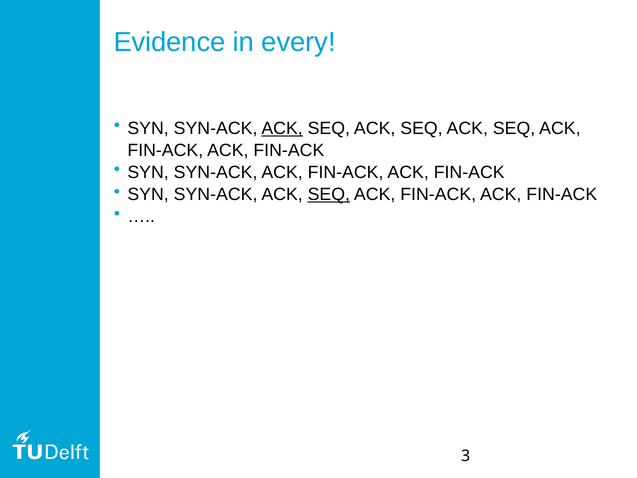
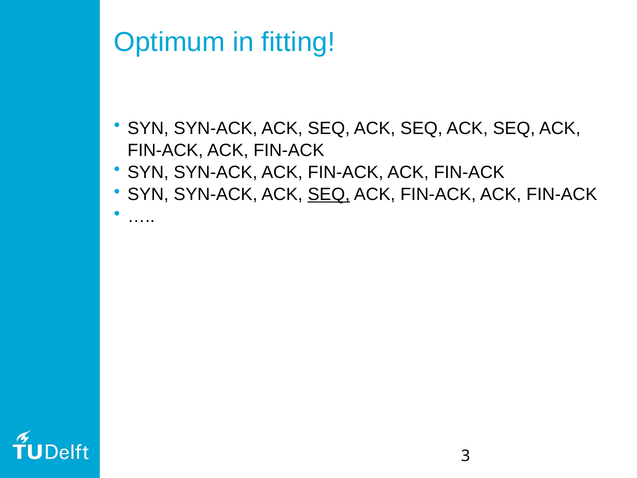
Evidence: Evidence -> Optimum (169, 42)
every: every -> fitting (298, 42)
ACK underline: present -> none (282, 128)
